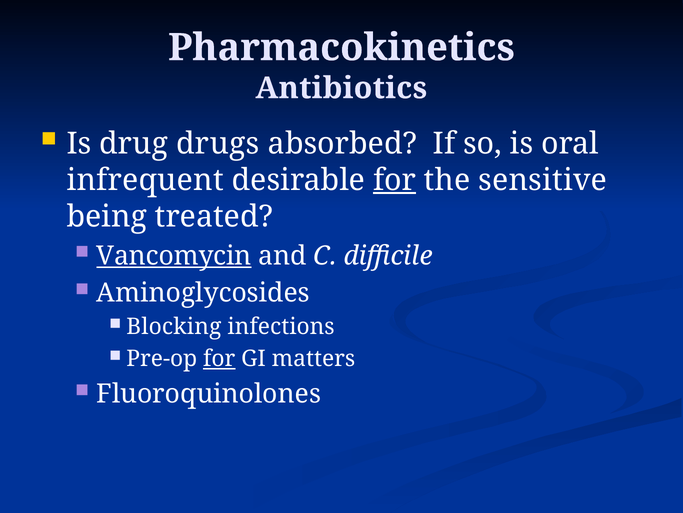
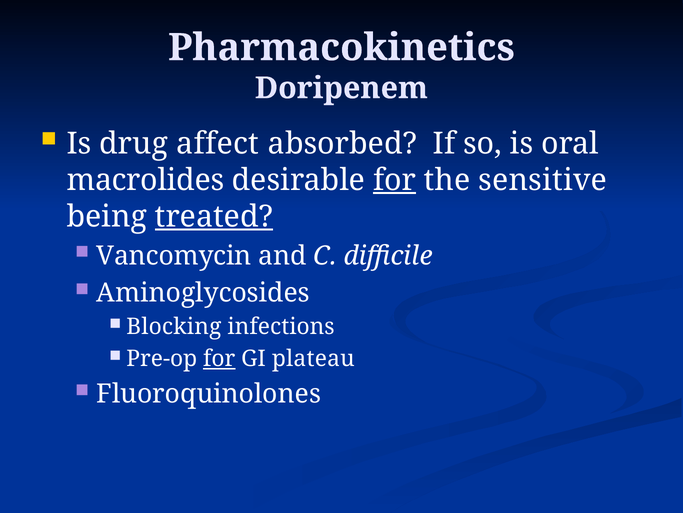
Antibiotics: Antibiotics -> Doripenem (341, 88)
drugs: drugs -> affect (218, 143)
infrequent: infrequent -> macrolides (145, 180)
treated underline: none -> present (214, 216)
Vancomycin underline: present -> none (174, 255)
matters: matters -> plateau (313, 358)
